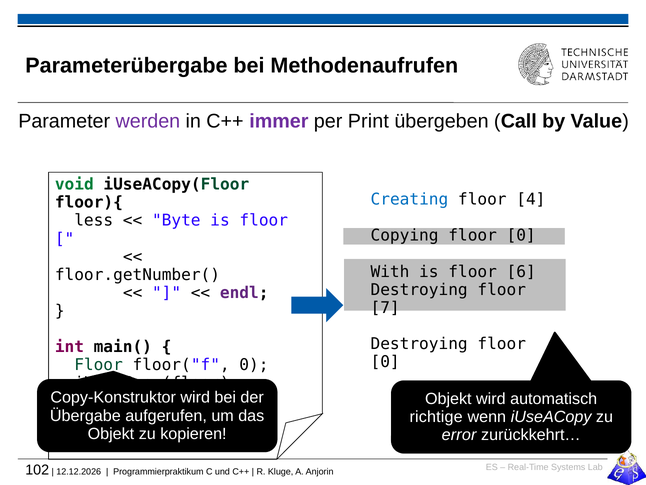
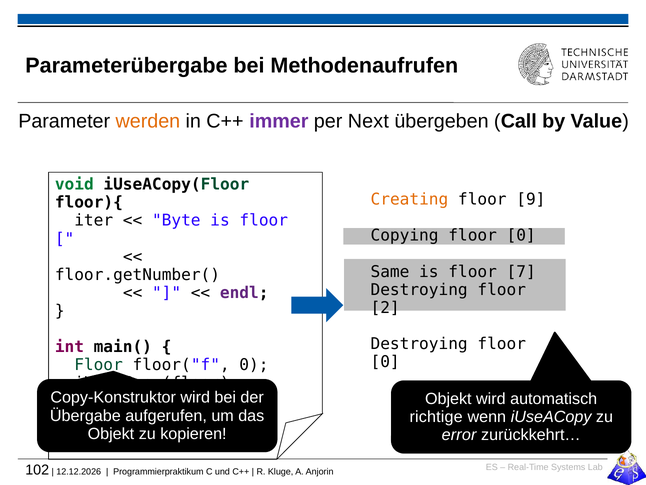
werden colour: purple -> orange (148, 121)
Print: Print -> Next (368, 121)
Creating colour: blue -> orange (409, 199)
4: 4 -> 9 (531, 199)
less: less -> iter (94, 220)
With: With -> Same (390, 271)
6: 6 -> 7 (521, 271)
7: 7 -> 2 (385, 307)
